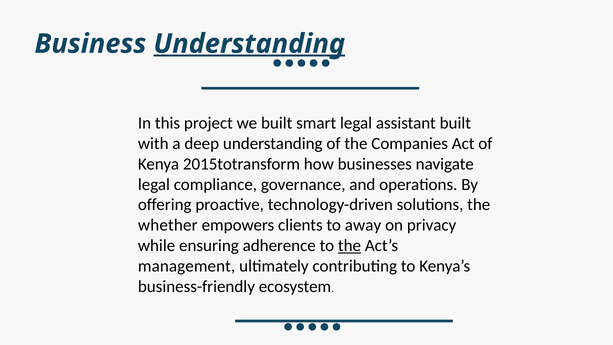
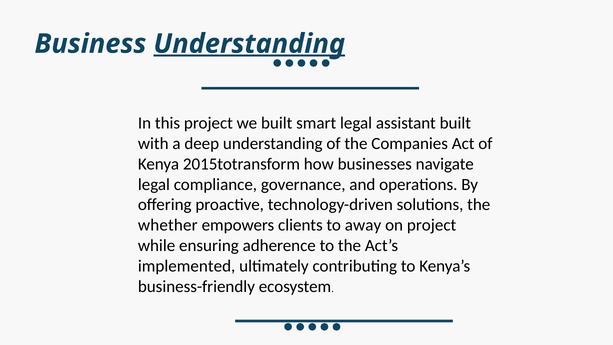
on privacy: privacy -> project (432, 225)
the underline: present -> none (350, 246)
management: management -> implemented (187, 266)
